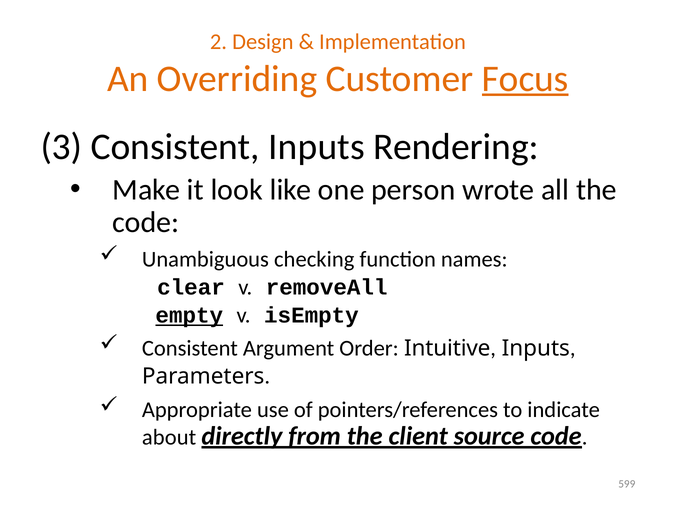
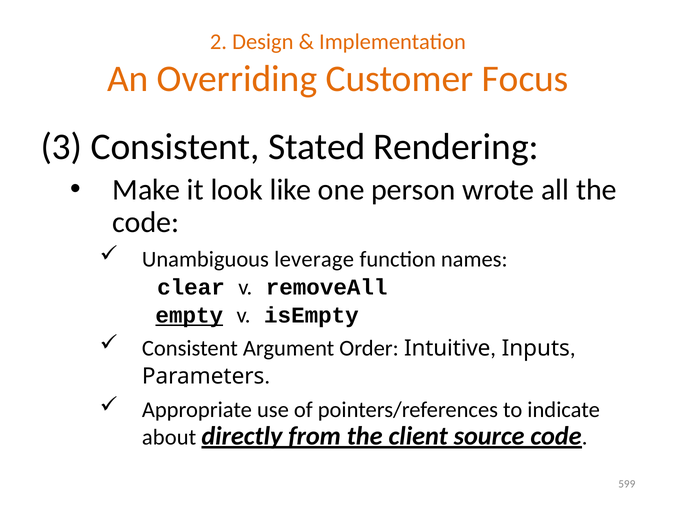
Focus underline: present -> none (525, 79)
Consistent Inputs: Inputs -> Stated (317, 147)
checking: checking -> leverage (314, 259)
